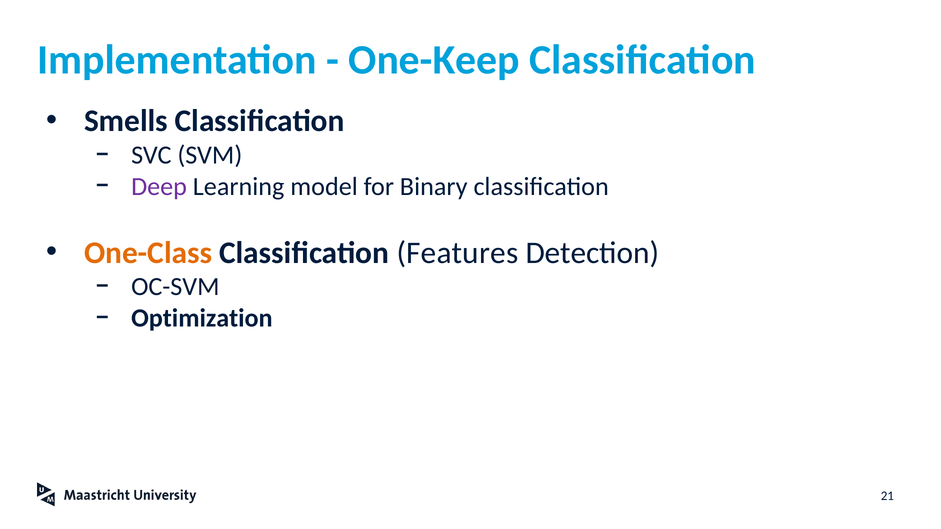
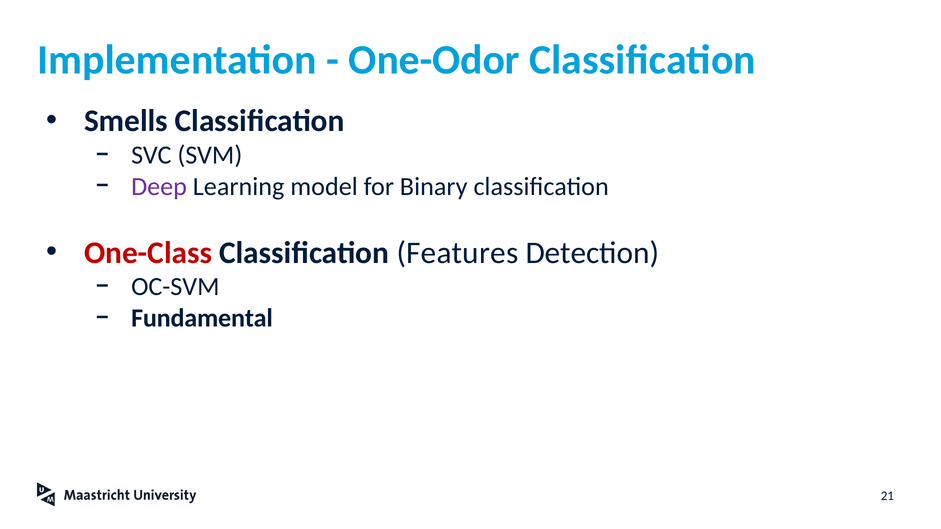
One-Keep: One-Keep -> One-Odor (434, 60)
One-Class colour: orange -> red (148, 253)
Optimization: Optimization -> Fundamental (202, 318)
